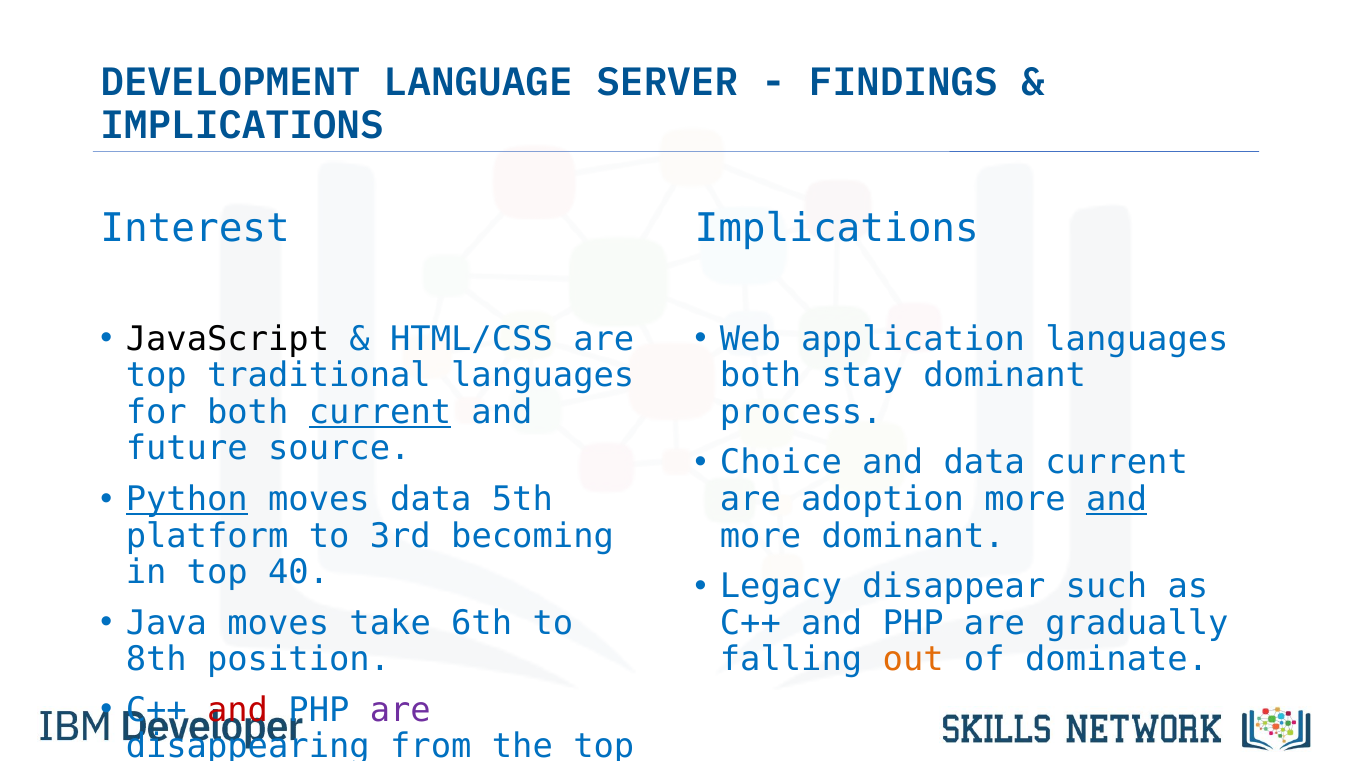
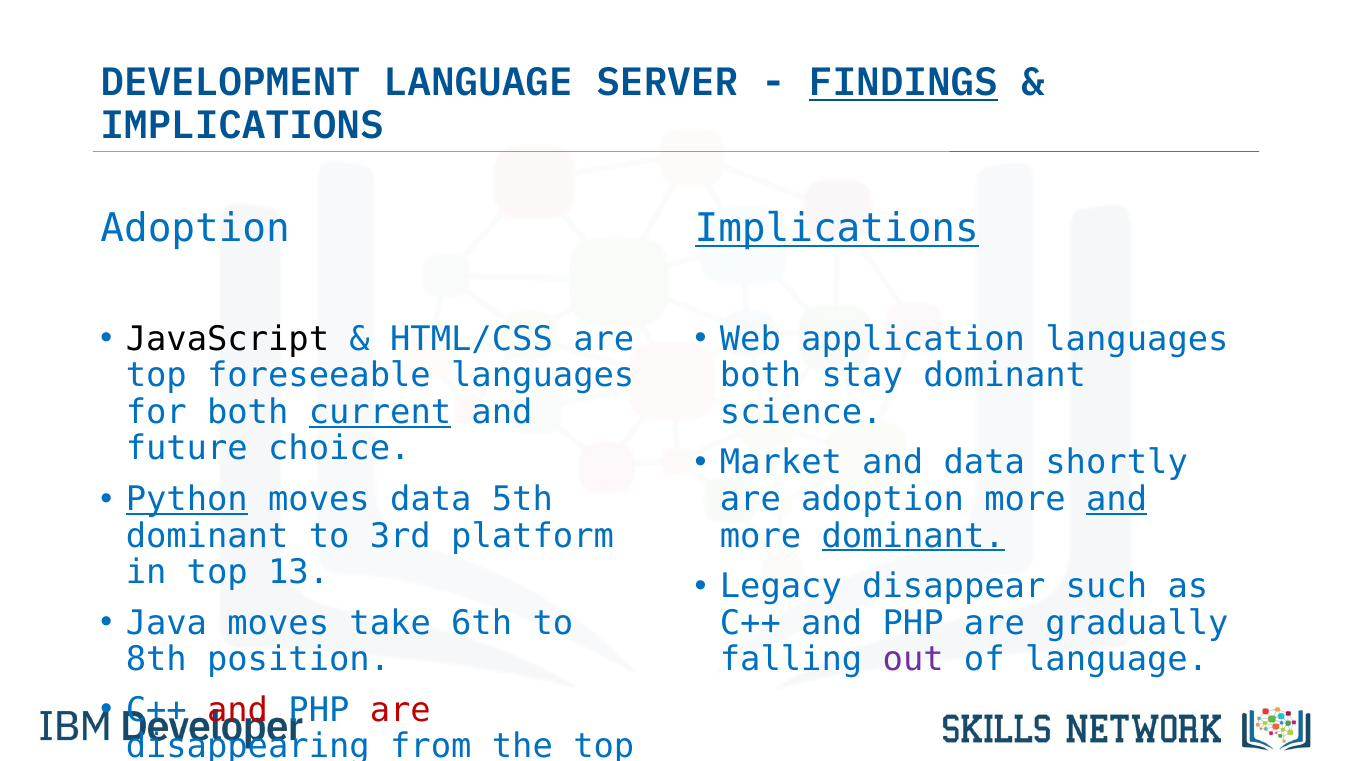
FINDINGS underline: none -> present (903, 83)
Interest: Interest -> Adoption (195, 229)
Implications underline: none -> present (837, 229)
traditional: traditional -> foreseeable (319, 375)
process: process -> science (801, 412)
source: source -> choice (339, 448)
Choice: Choice -> Market (781, 463)
data current: current -> shortly (1117, 463)
platform: platform -> dominant (207, 535)
becoming: becoming -> platform (533, 535)
dominant underline: none -> present (913, 535)
40: 40 -> 13 (299, 572)
out colour: orange -> purple (913, 659)
of dominate: dominate -> language (1117, 659)
are colour: purple -> red (400, 710)
